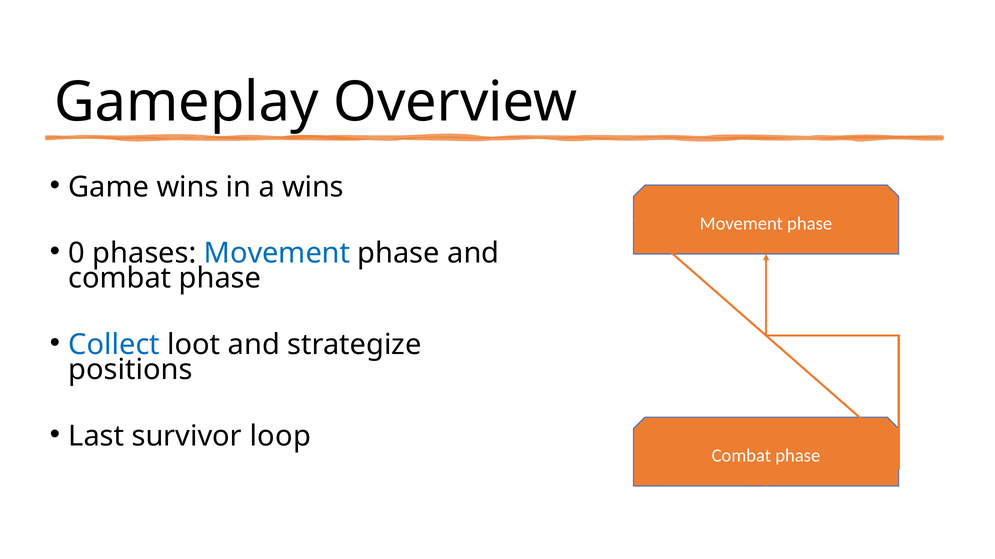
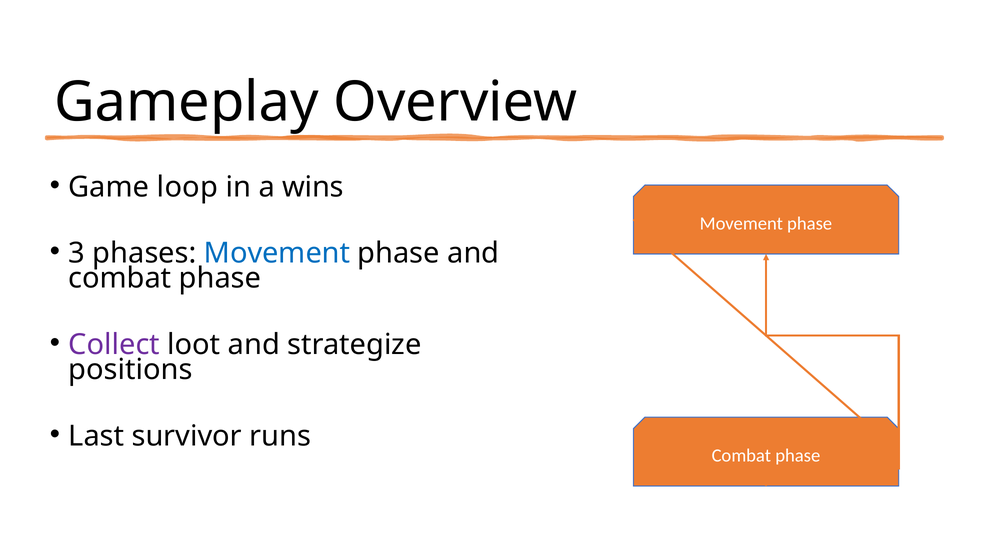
Game wins: wins -> loop (187, 187)
0: 0 -> 3 (77, 254)
Collect colour: blue -> purple (114, 345)
loop: loop -> runs (280, 437)
